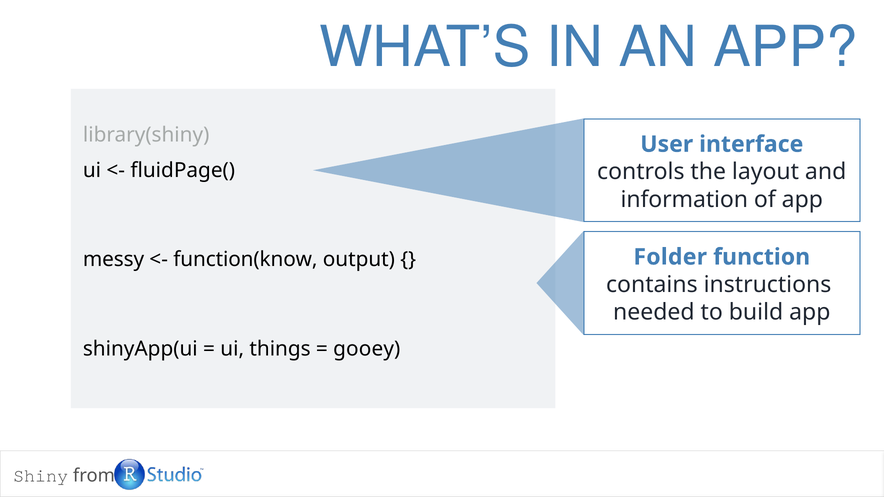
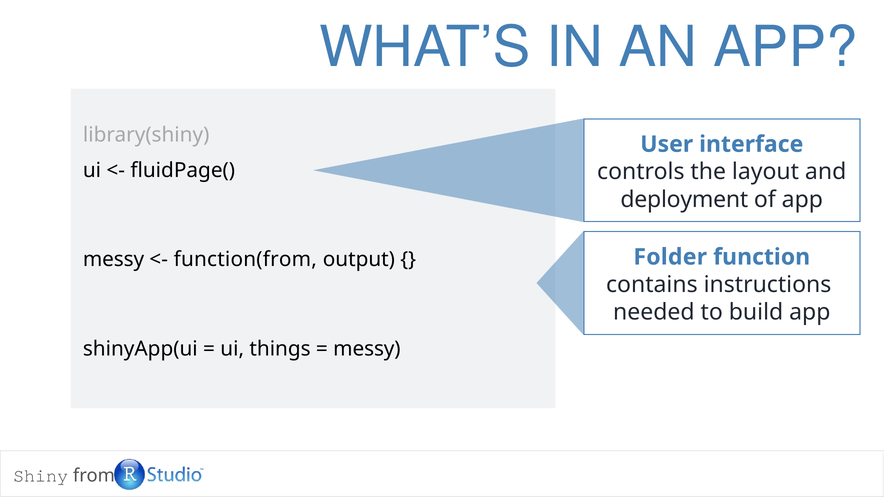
information: information -> deployment (684, 200)
function(know: function(know -> function(from (245, 260)
gooey: gooey -> messy (367, 349)
